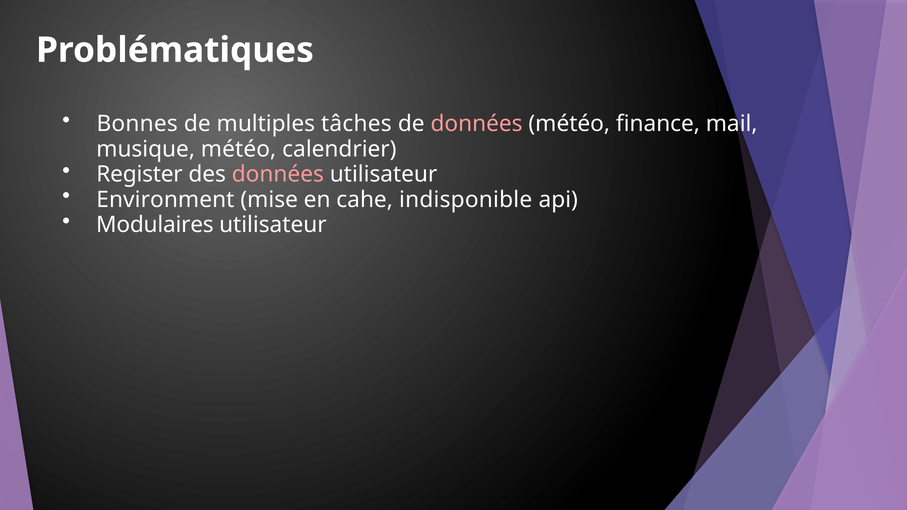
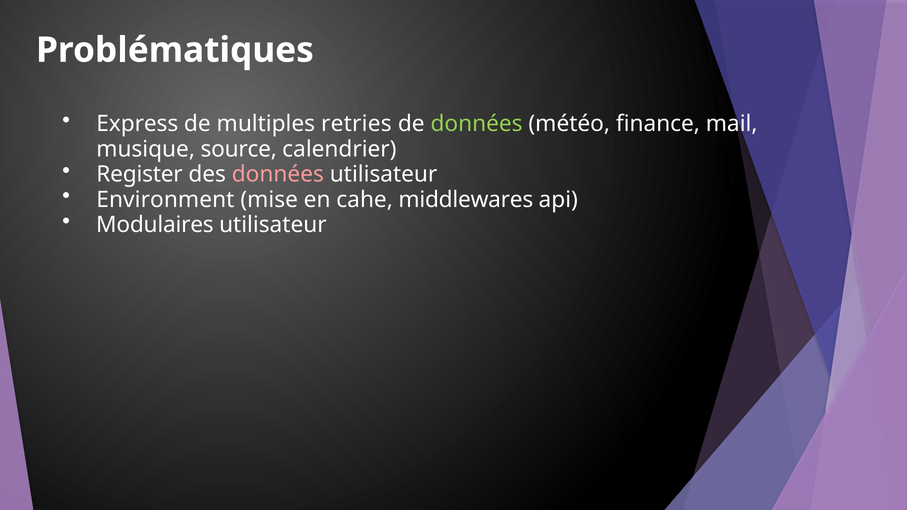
Bonnes: Bonnes -> Express (137, 124)
tâches: tâches -> retries (356, 124)
données colour: pink -> light green (477, 124)
musique météo: météo -> source (239, 149)
indisponible: indisponible -> middlewares (466, 200)
